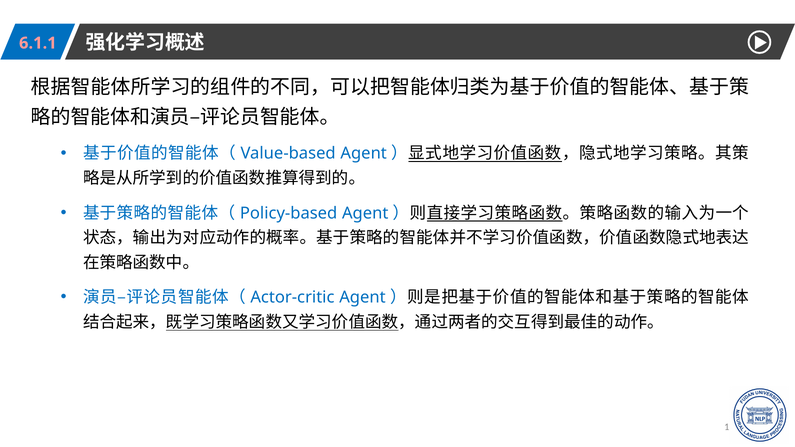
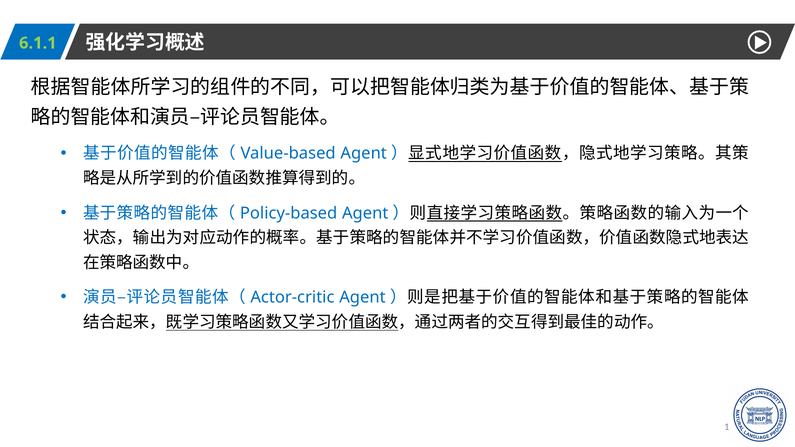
6.1.1 colour: pink -> light green (38, 43)
